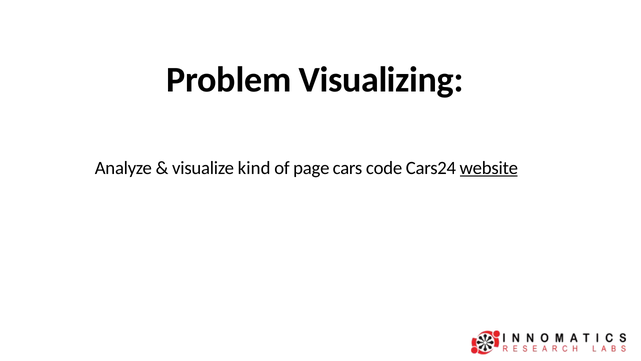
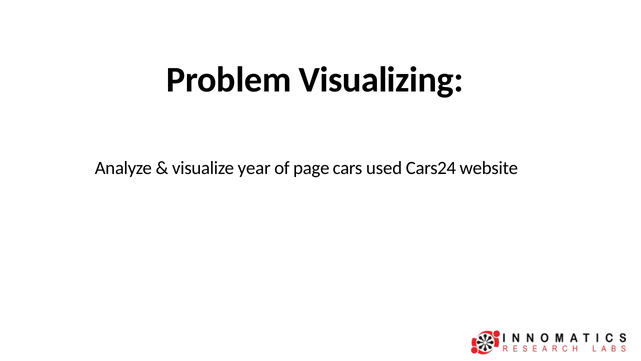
kind: kind -> year (254, 168)
code: code -> used (384, 168)
website underline: present -> none (489, 168)
